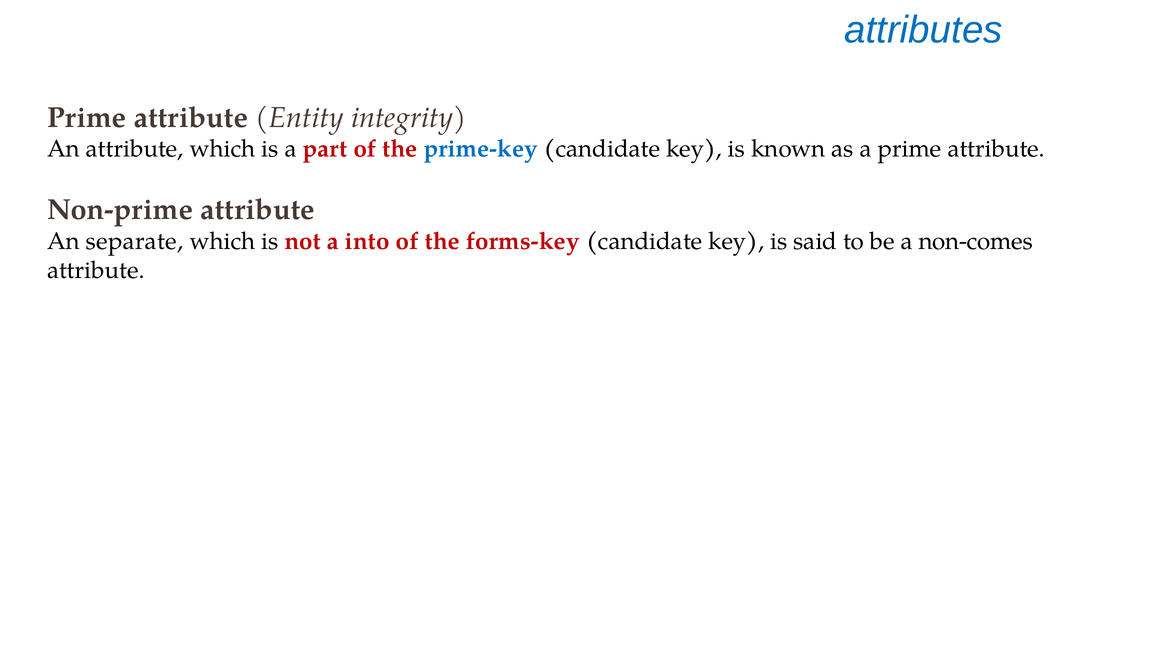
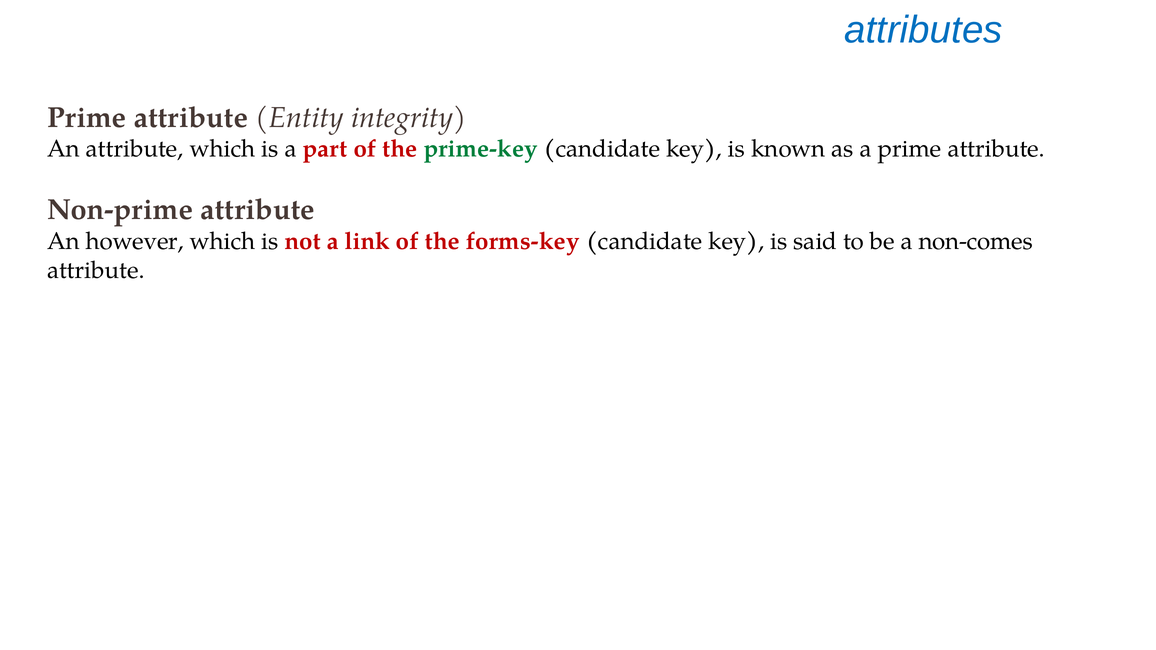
prime-key colour: blue -> green (481, 149)
separate: separate -> however (135, 241)
into: into -> link (367, 241)
